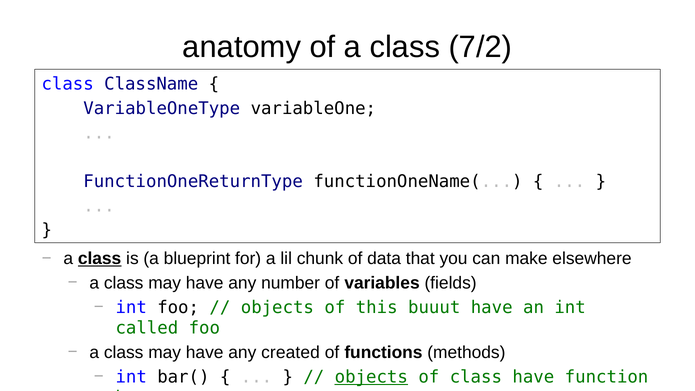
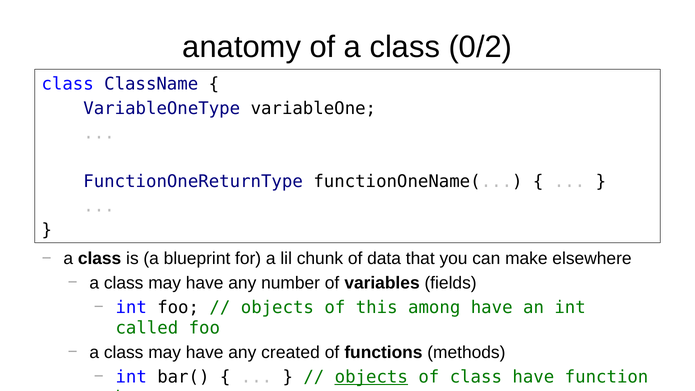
7/2: 7/2 -> 0/2 (480, 47)
class underline: present -> none (100, 259)
buuut: buuut -> among (434, 307)
